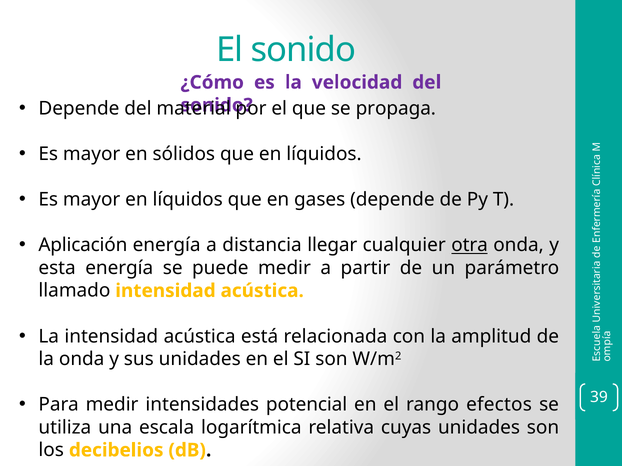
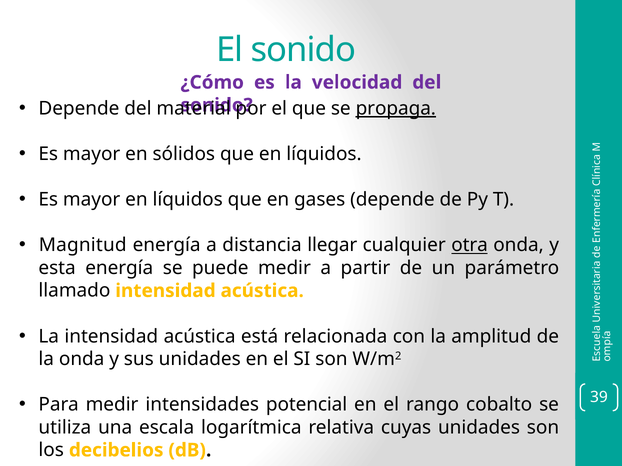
propaga underline: none -> present (396, 109)
Aplicación: Aplicación -> Magnitud (83, 245)
efectos: efectos -> cobalto (499, 405)
